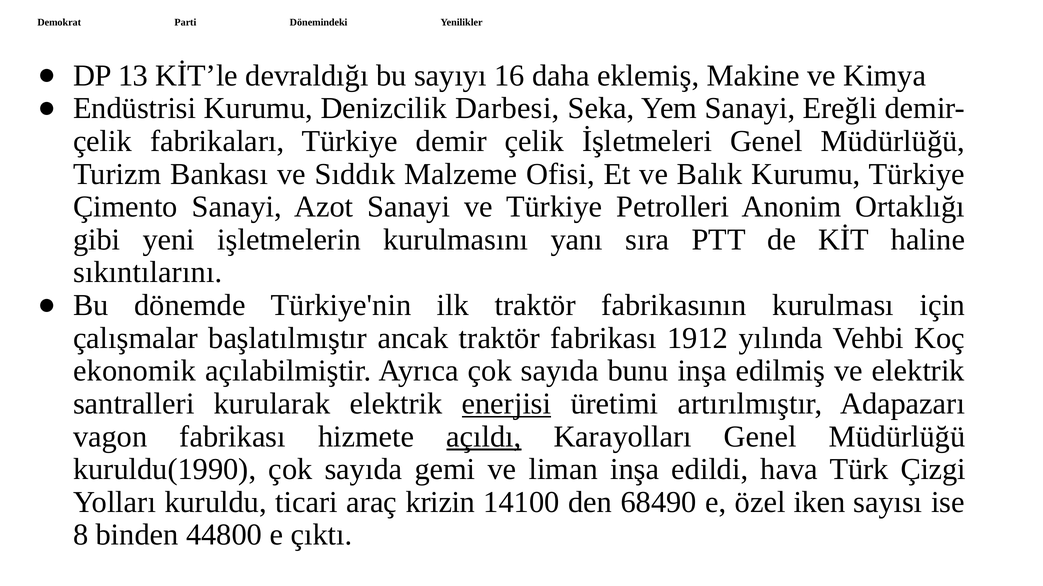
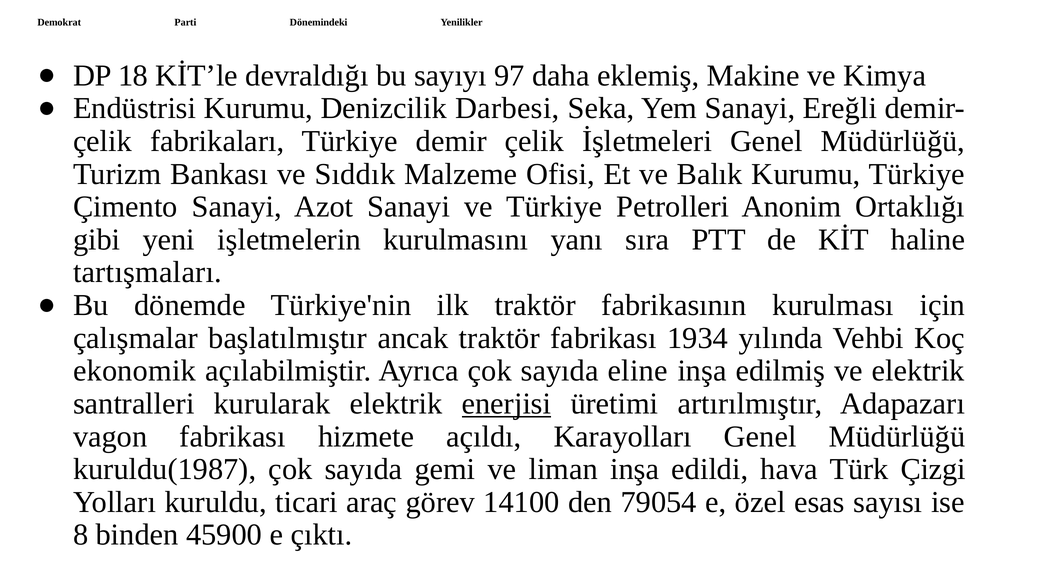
13: 13 -> 18 (133, 76)
16: 16 -> 97 (509, 76)
sıkıntılarını: sıkıntılarını -> tartışmaları (148, 273)
1912: 1912 -> 1934 (698, 338)
bunu: bunu -> eline (638, 371)
açıldı underline: present -> none (484, 437)
kuruldu(1990: kuruldu(1990 -> kuruldu(1987 (165, 470)
krizin: krizin -> görev (440, 503)
68490: 68490 -> 79054 (659, 503)
iken: iken -> esas (819, 503)
44800: 44800 -> 45900 (224, 536)
